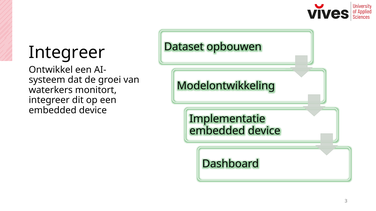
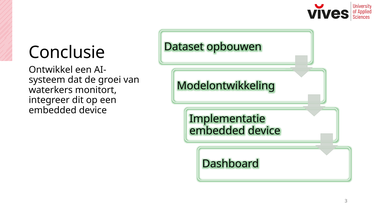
Integreer: Integreer -> Conclusie (67, 53)
